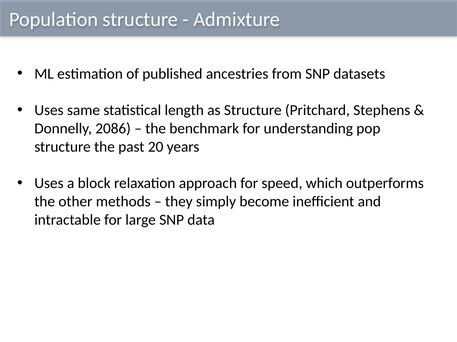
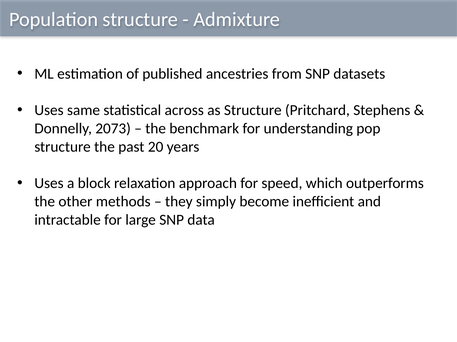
length: length -> across (184, 110)
2086: 2086 -> 2073 (113, 129)
